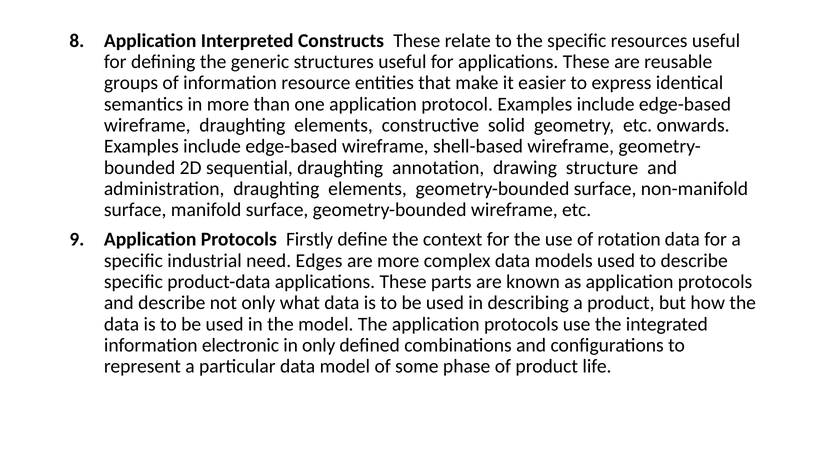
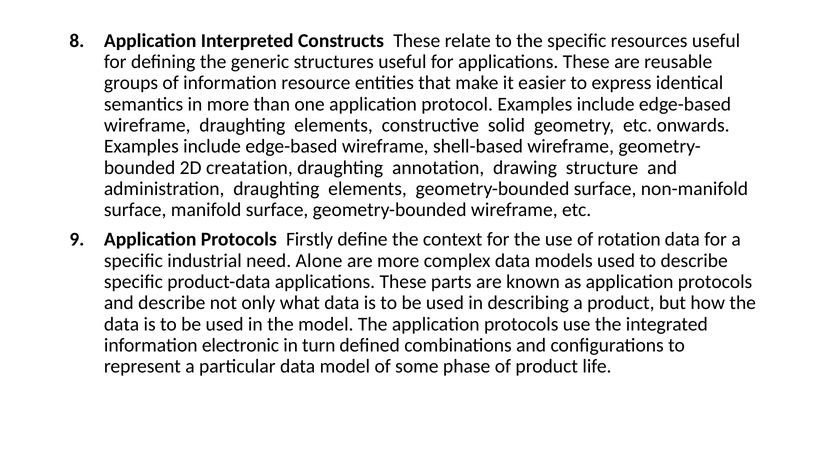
sequential: sequential -> creatation (249, 167)
Edges: Edges -> Alone (319, 260)
in only: only -> turn (319, 345)
